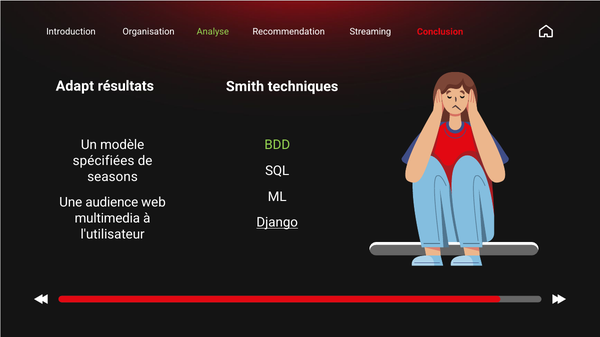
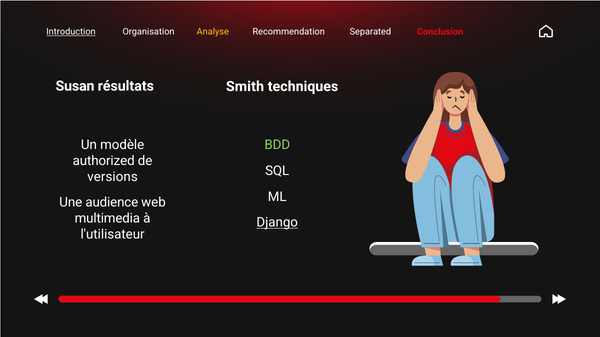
Introduction underline: none -> present (71, 32)
Analyse colour: light green -> yellow (213, 32)
Streaming: Streaming -> Separated (370, 32)
Adapt: Adapt -> Susan (75, 86)
spécifiées: spécifiées -> authorized (104, 161)
seasons: seasons -> versions (113, 177)
